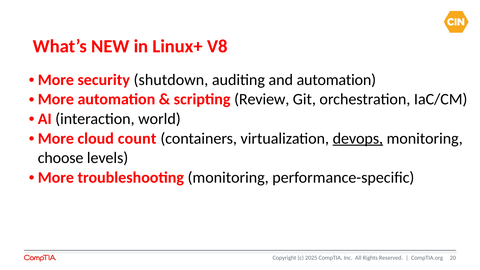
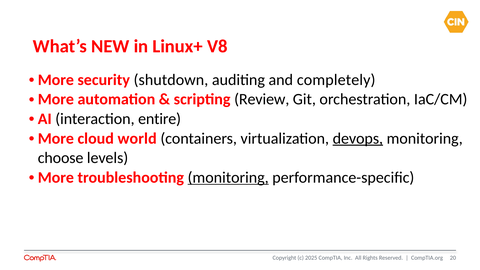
and automation: automation -> completely (336, 80)
world: world -> entire (160, 119)
count: count -> world (137, 138)
monitoring underline: none -> present (228, 177)
